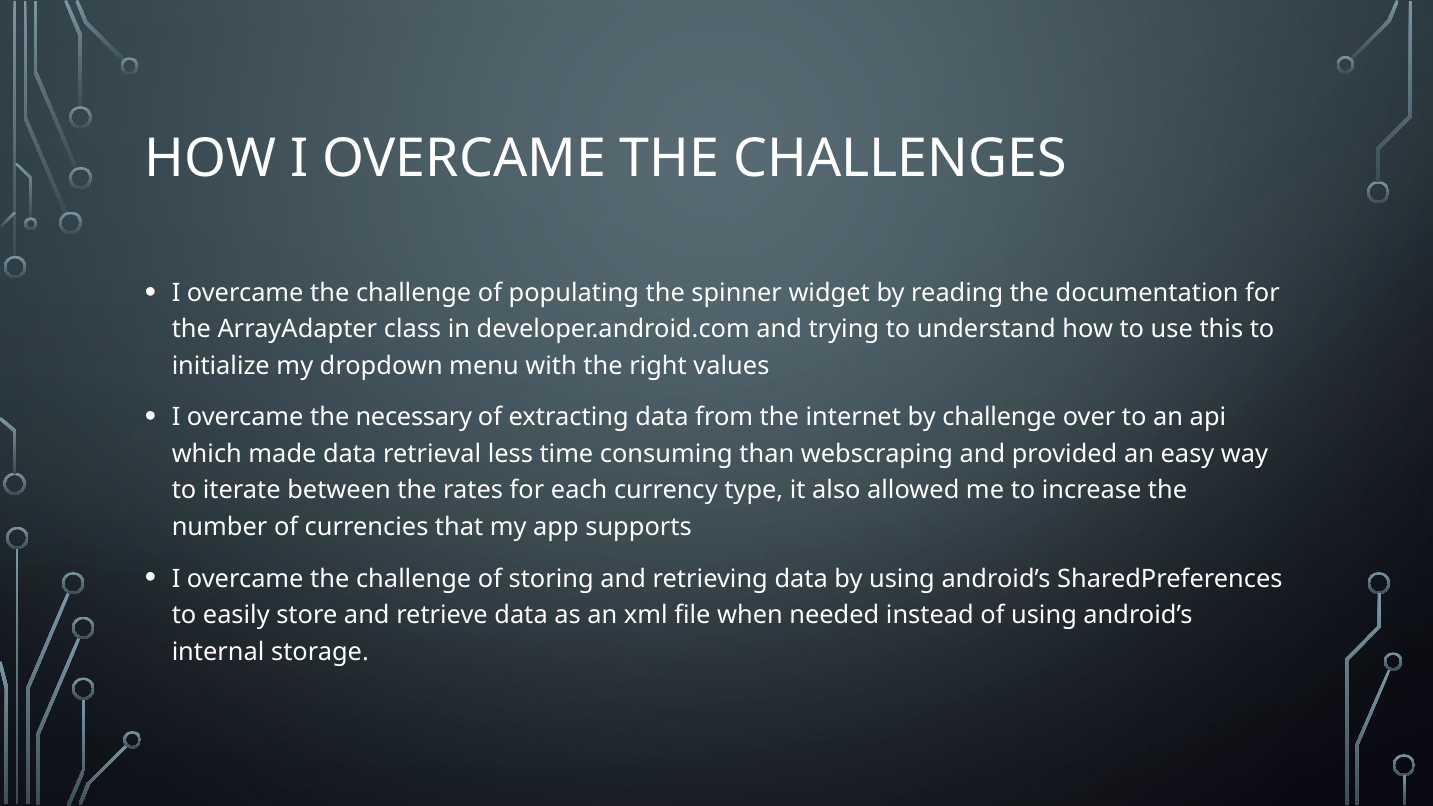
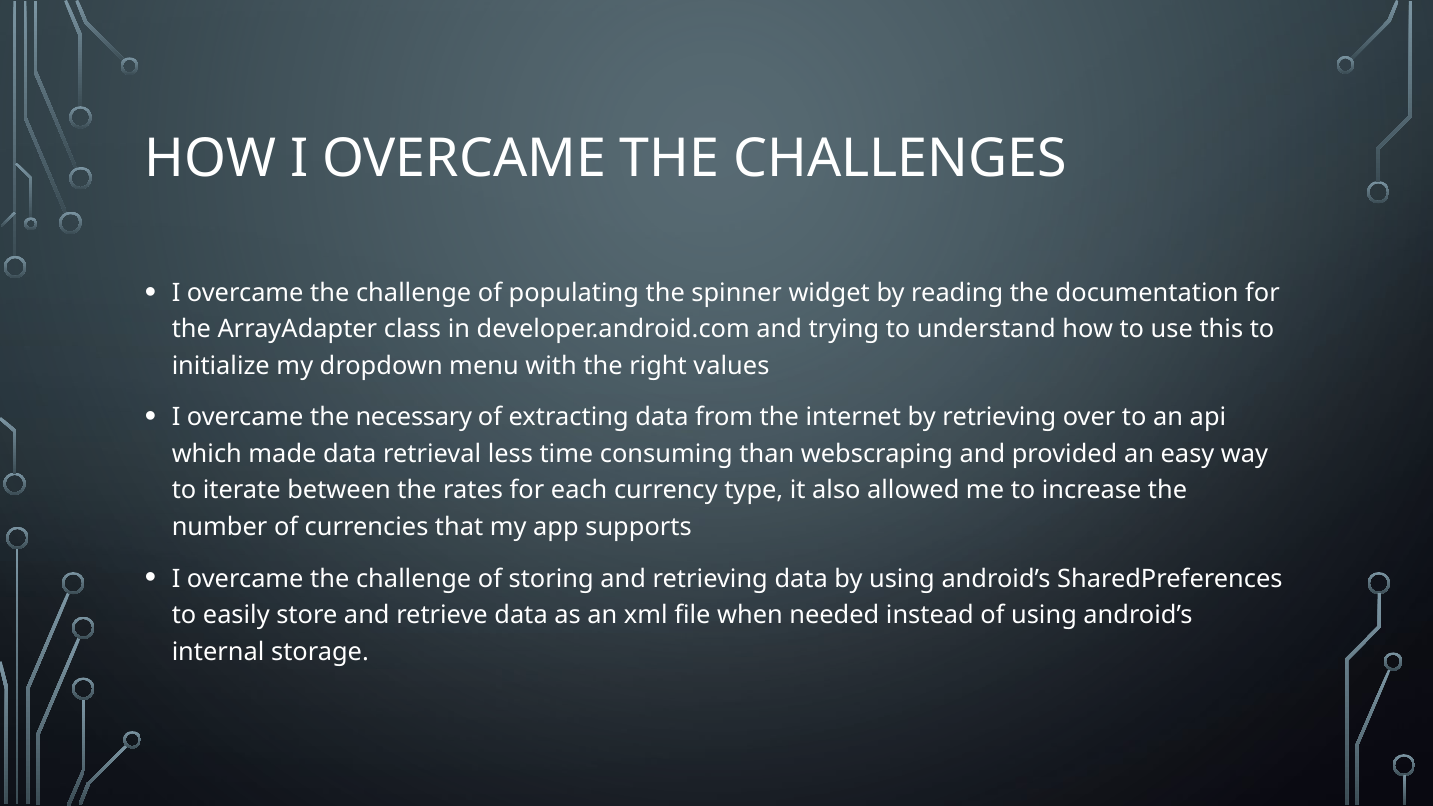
by challenge: challenge -> retrieving (999, 417)
